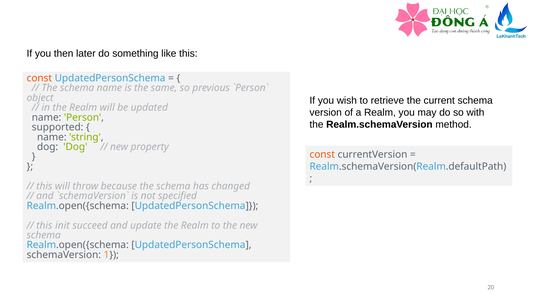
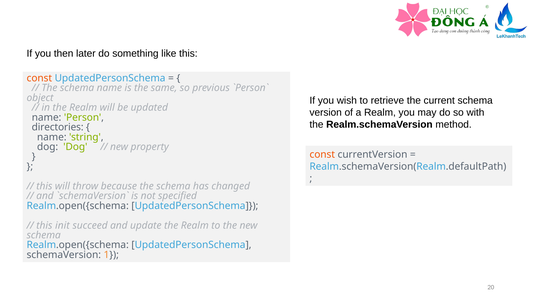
supported: supported -> directories (58, 127)
